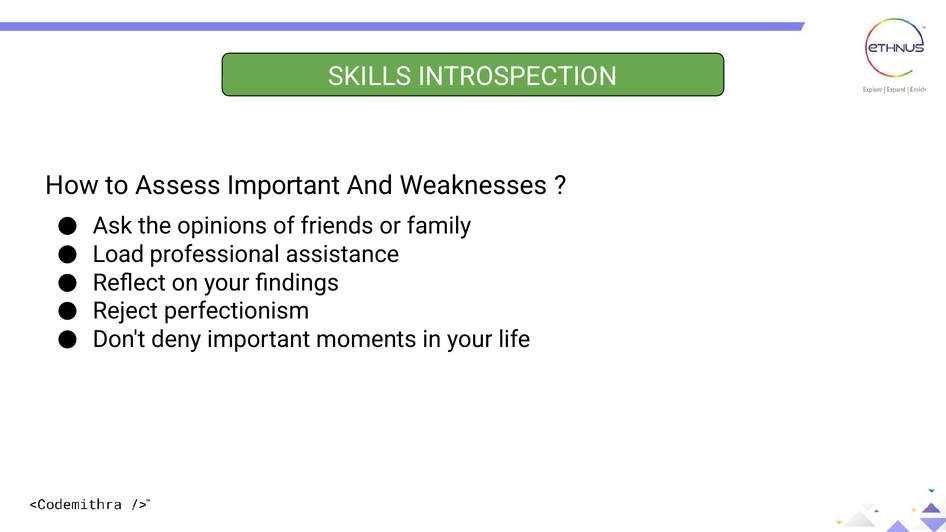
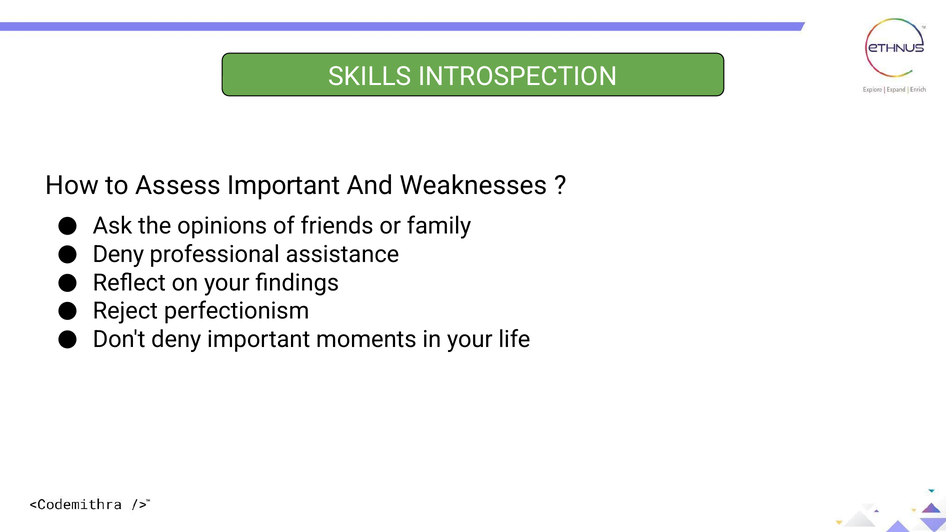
Load: Load -> Deny (118, 254)
